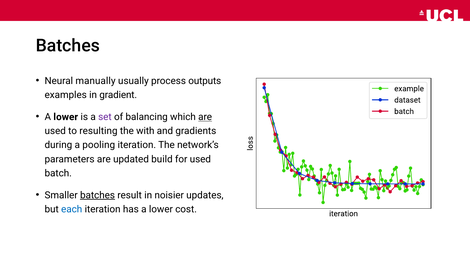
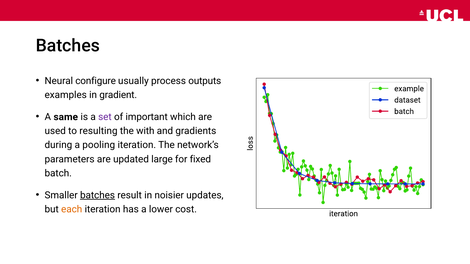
manually: manually -> configure (96, 81)
lower: lower -> same (66, 117)
balancing: balancing -> important (147, 117)
are underline: present -> none (205, 117)
build: build -> large (162, 159)
for used: used -> fixed (200, 159)
each colour: blue -> orange (72, 210)
